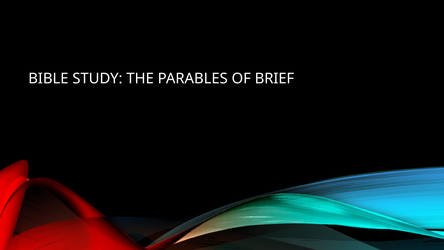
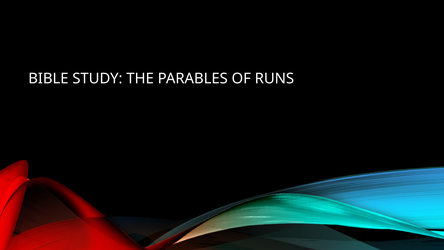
BRIEF: BRIEF -> RUNS (274, 78)
